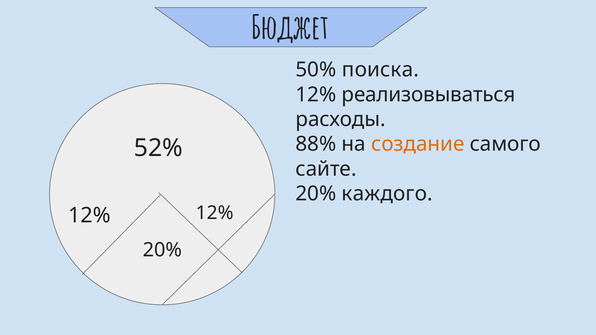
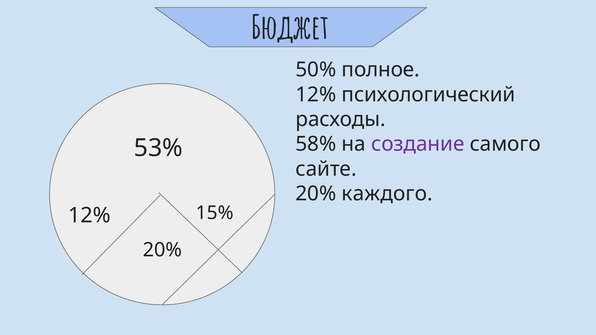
поиска: поиска -> полное (381, 70)
реализовываться: реализовываться -> психологический (429, 95)
88%: 88% -> 58% (316, 144)
создание colour: orange -> purple (418, 144)
52%: 52% -> 53% (158, 148)
12% 12%: 12% -> 15% (215, 213)
